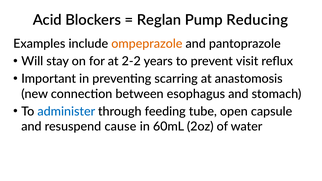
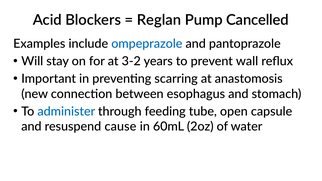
Reducing: Reducing -> Cancelled (257, 20)
ompeprazole colour: orange -> blue (147, 44)
2-2: 2-2 -> 3-2 (131, 61)
visit: visit -> wall (247, 61)
